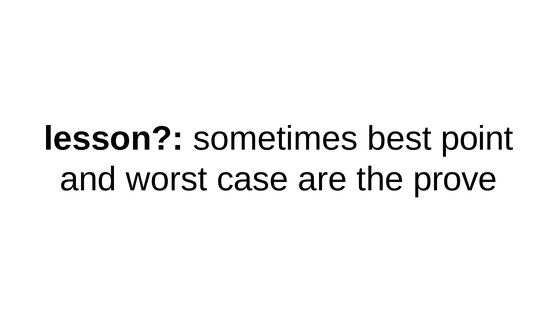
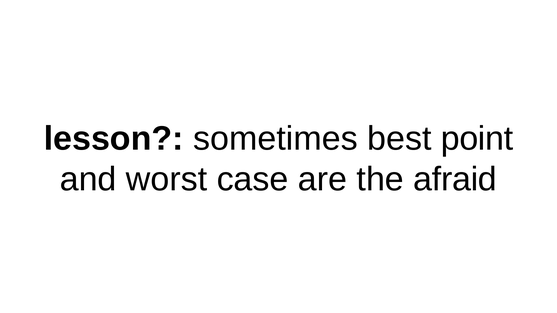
prove: prove -> afraid (455, 179)
